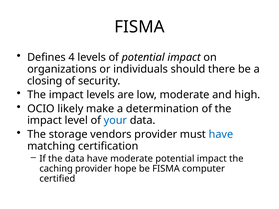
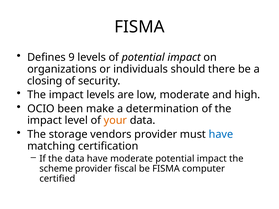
4: 4 -> 9 (72, 57)
likely: likely -> been (70, 109)
your colour: blue -> orange (115, 121)
caching: caching -> scheme (56, 169)
hope: hope -> fiscal (125, 169)
